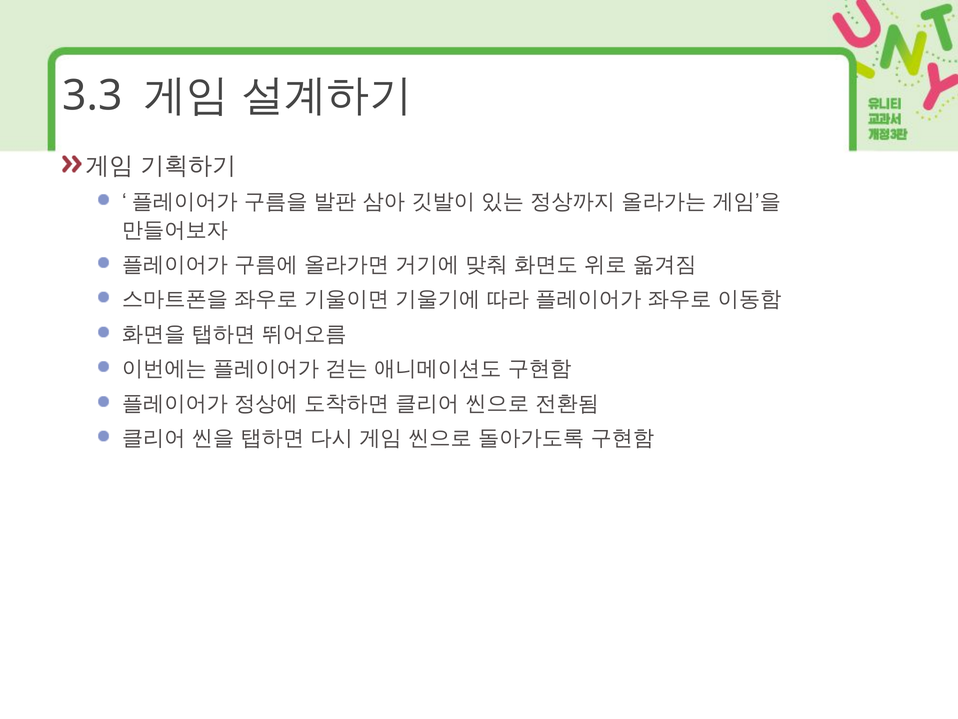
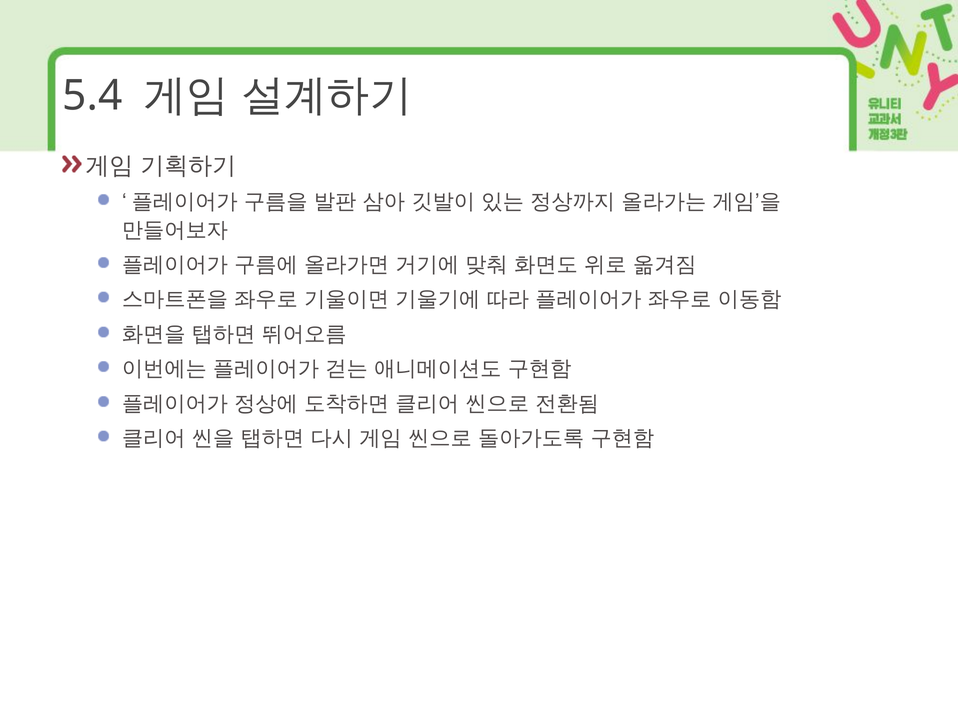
3.3: 3.3 -> 5.4 (92, 96)
